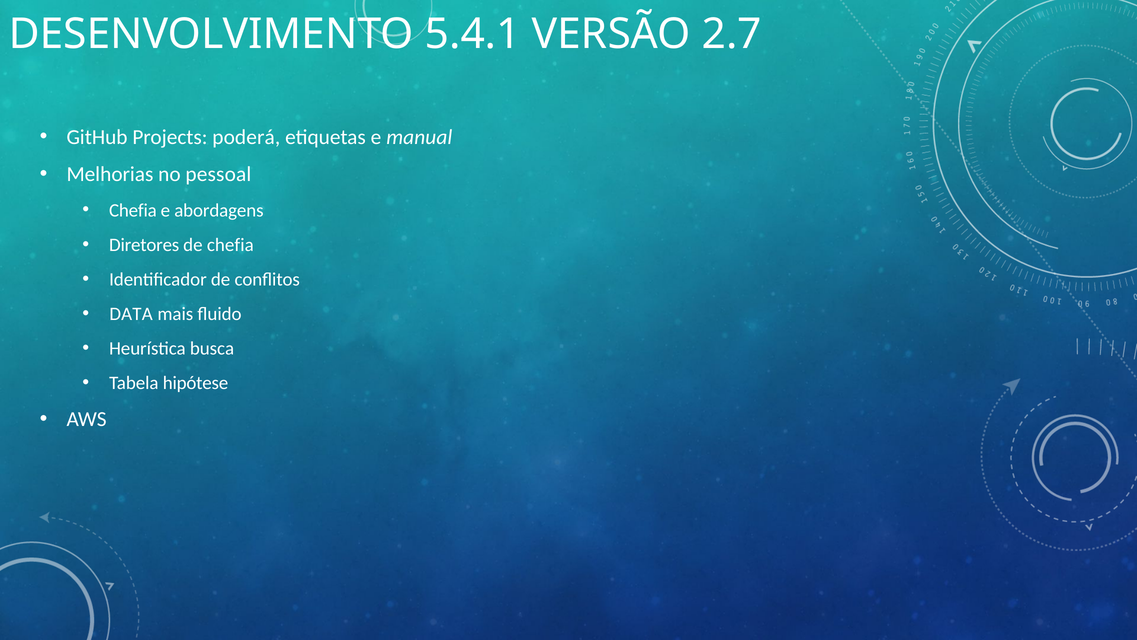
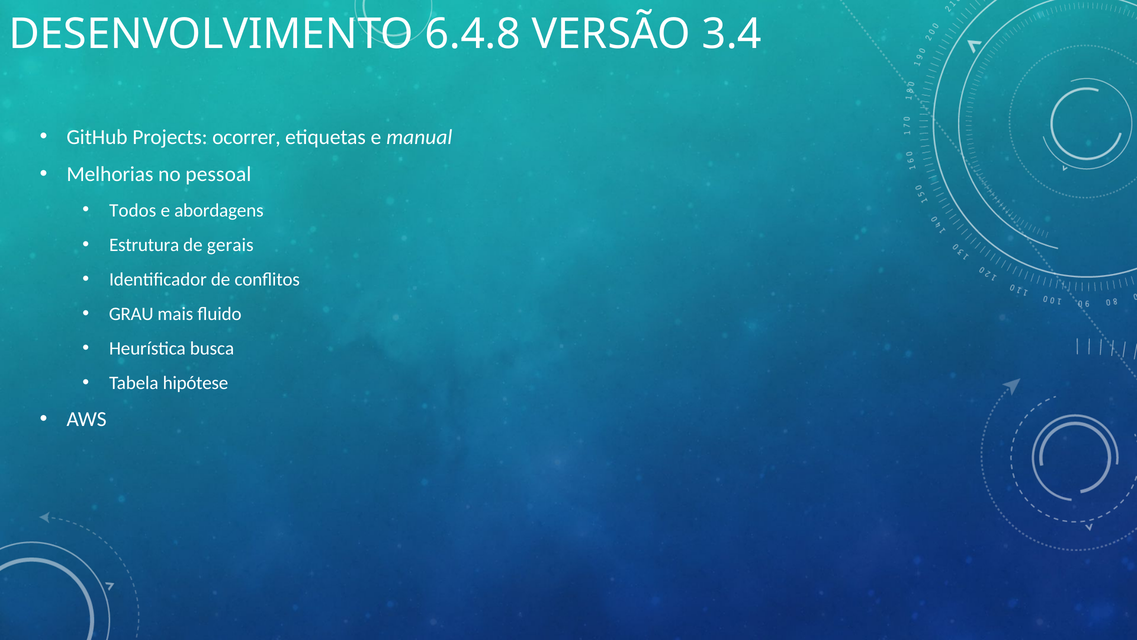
5.4.1: 5.4.1 -> 6.4.8 (473, 34)
2.7: 2.7 -> 3.4 (732, 34)
poderá: poderá -> ocorrer (246, 137)
Chefia: Chefia -> Todos (133, 210)
Diretores: Diretores -> Estrutura (144, 245)
de chefia: chefia -> gerais (230, 245)
DATA: DATA -> GRAU (131, 314)
